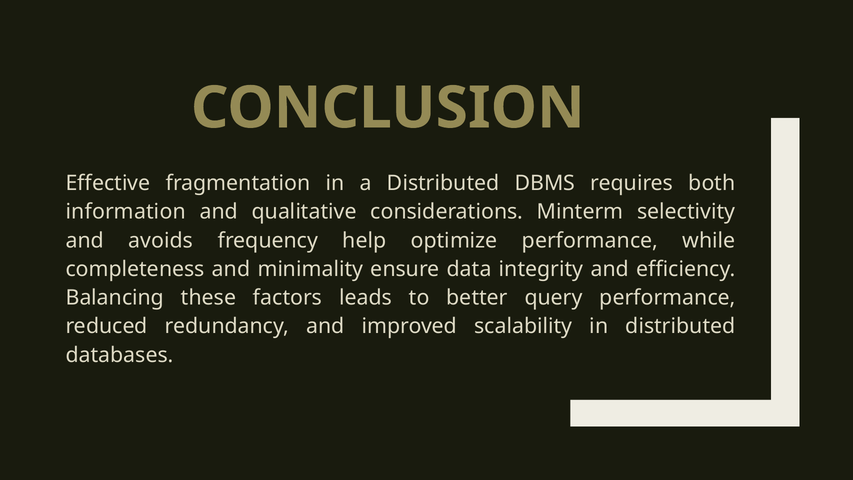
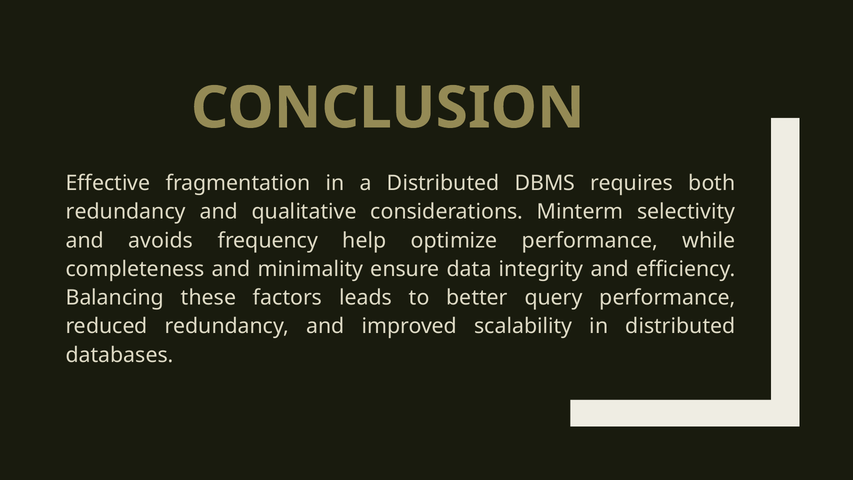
information: information -> redundancy (126, 212)
